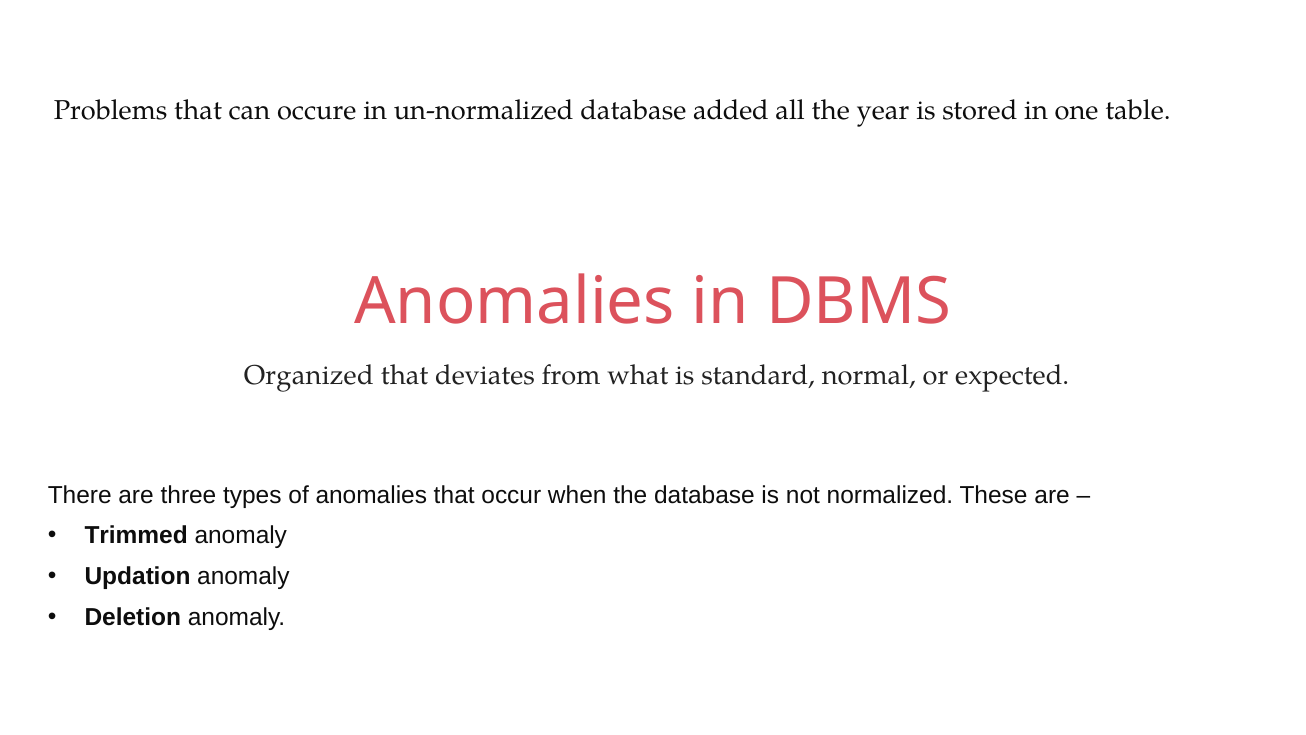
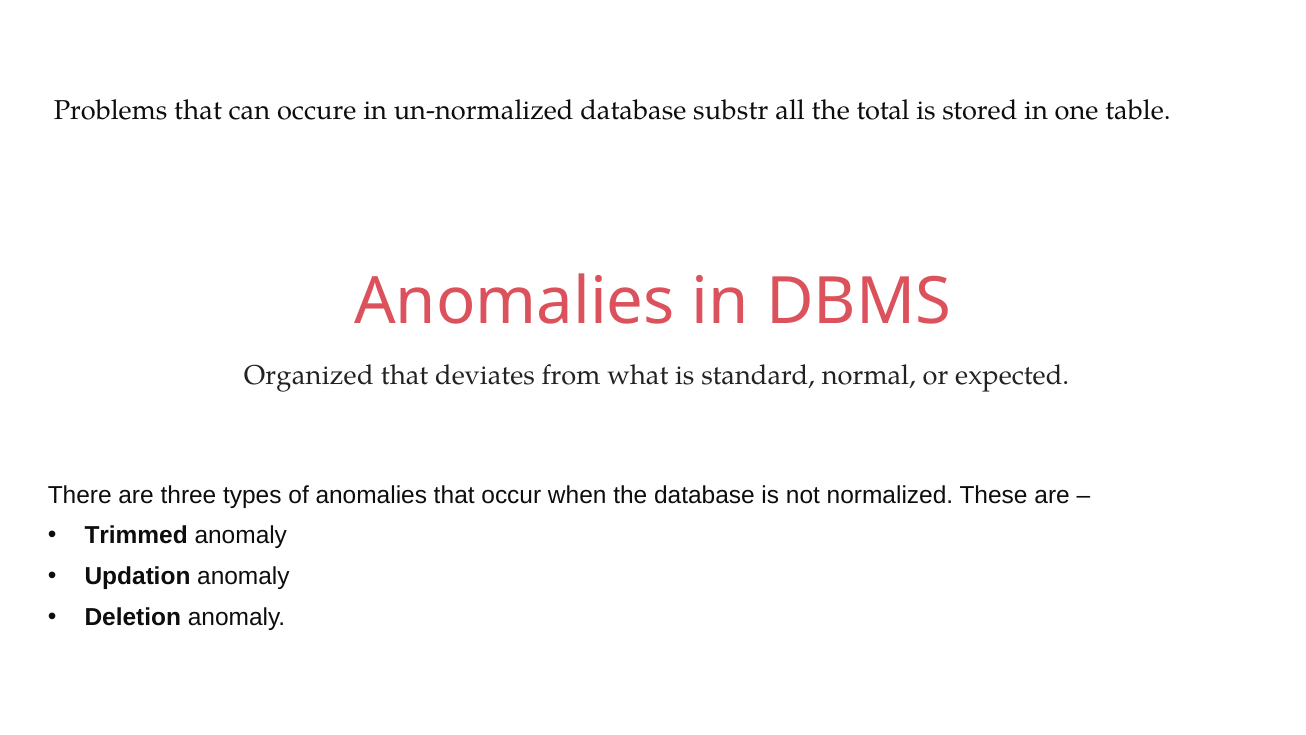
added: added -> substr (731, 111)
year: year -> total (883, 111)
